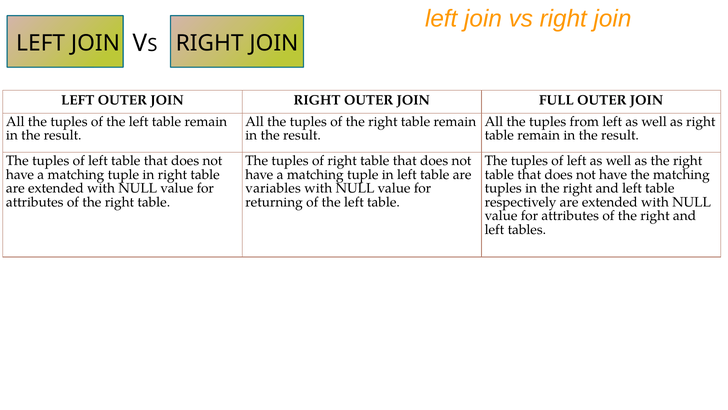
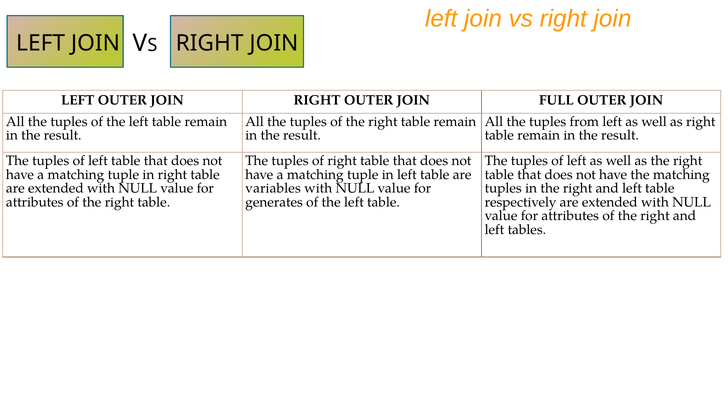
returning: returning -> generates (274, 202)
